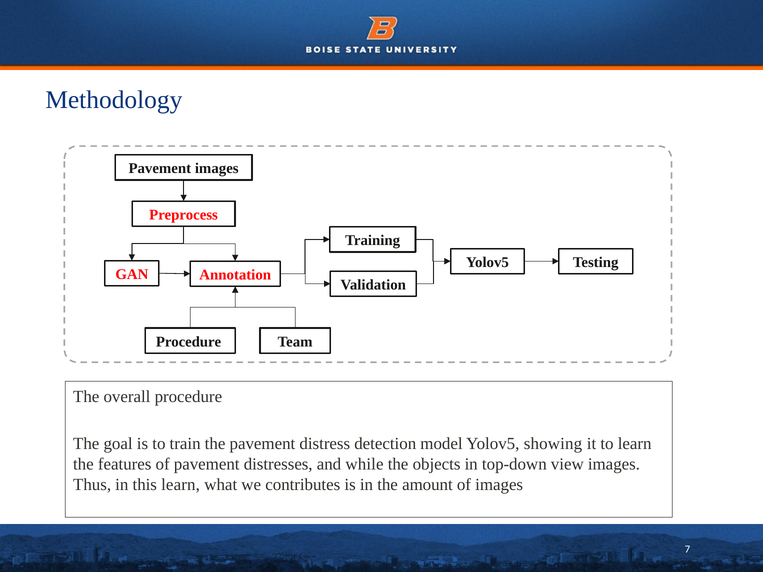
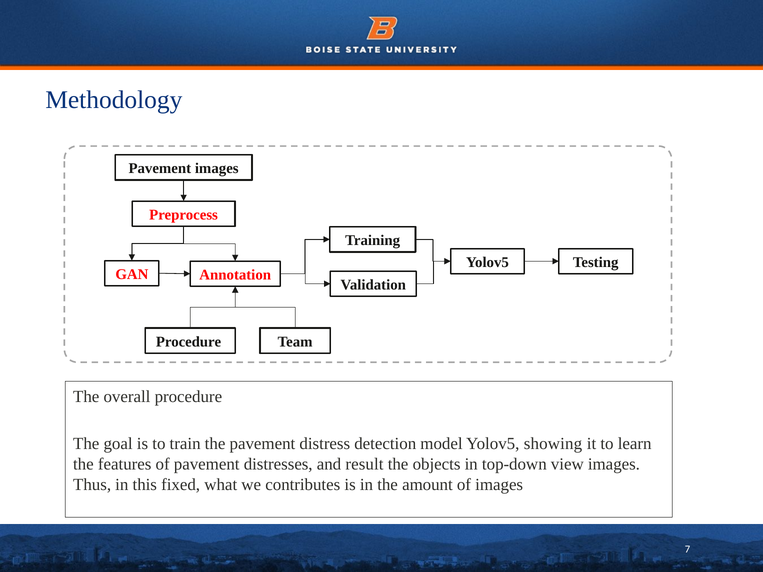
while: while -> result (364, 464)
this learn: learn -> fixed (181, 485)
